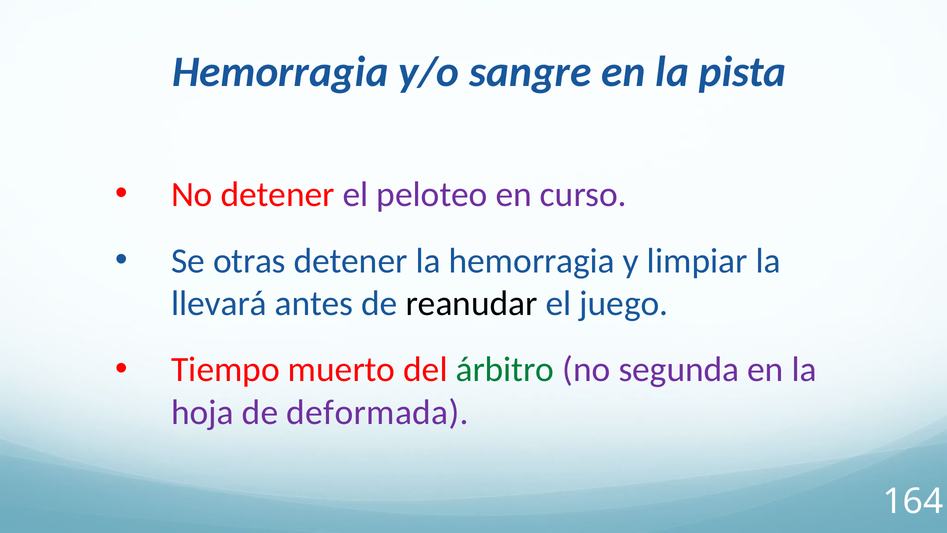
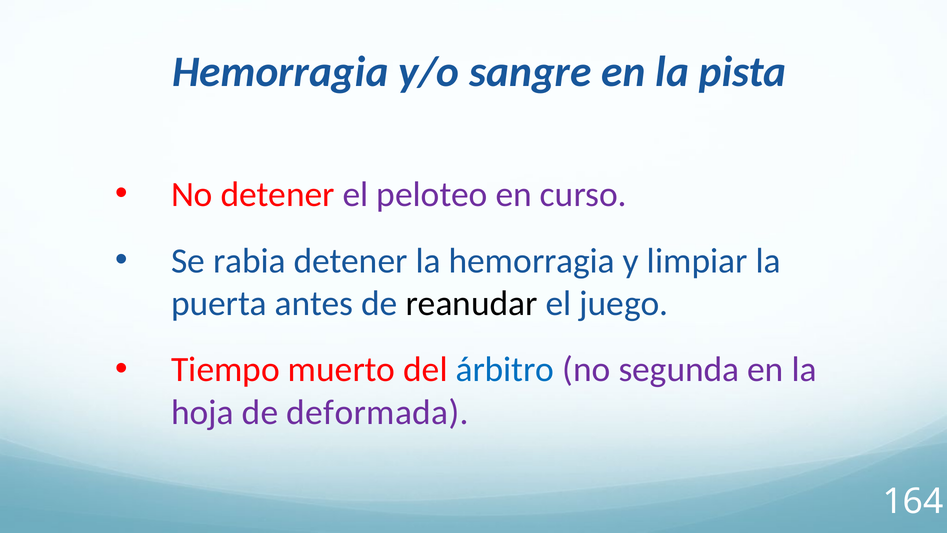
otras: otras -> rabia (249, 261)
llevará: llevará -> puerta (219, 303)
árbitro colour: green -> blue (505, 370)
